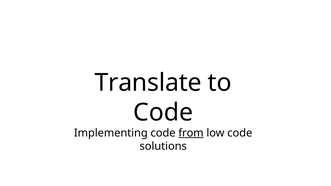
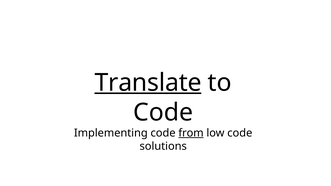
Translate underline: none -> present (148, 83)
